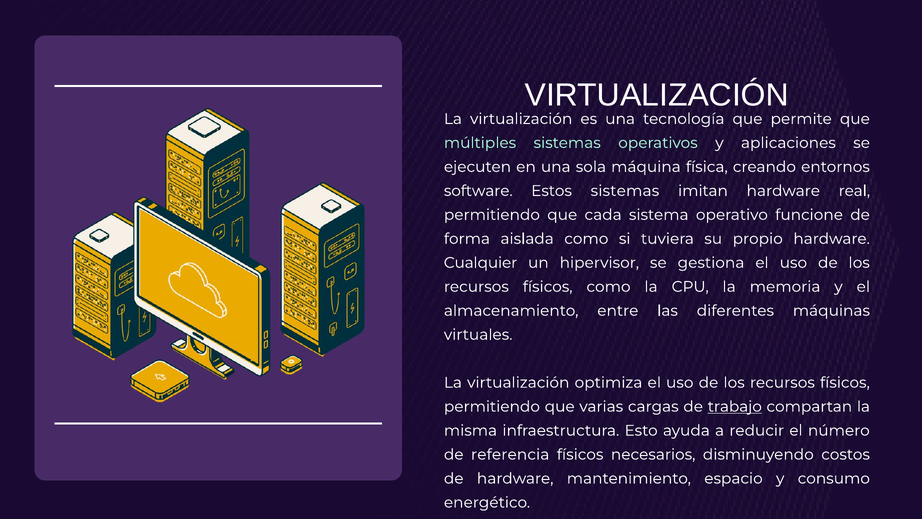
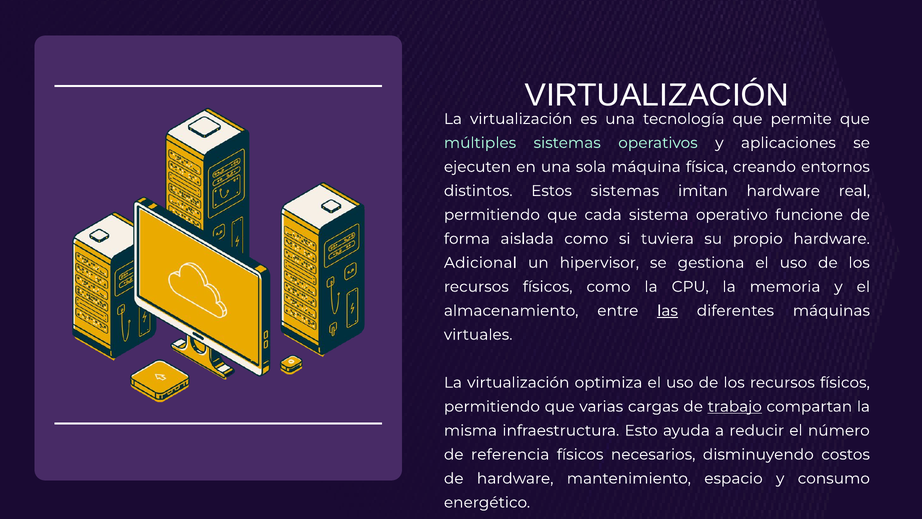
software: software -> distintos (478, 191)
Cualquier: Cualquier -> Adicional (480, 263)
las underline: none -> present (668, 310)
